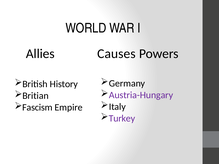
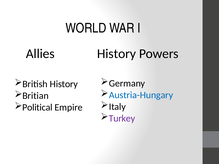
Allies Causes: Causes -> History (117, 54)
Austria-Hungary colour: purple -> blue (141, 95)
Fascism: Fascism -> Political (37, 108)
